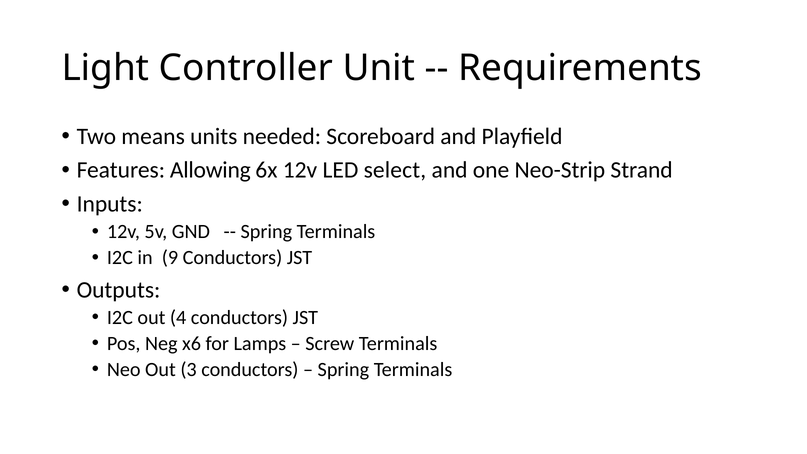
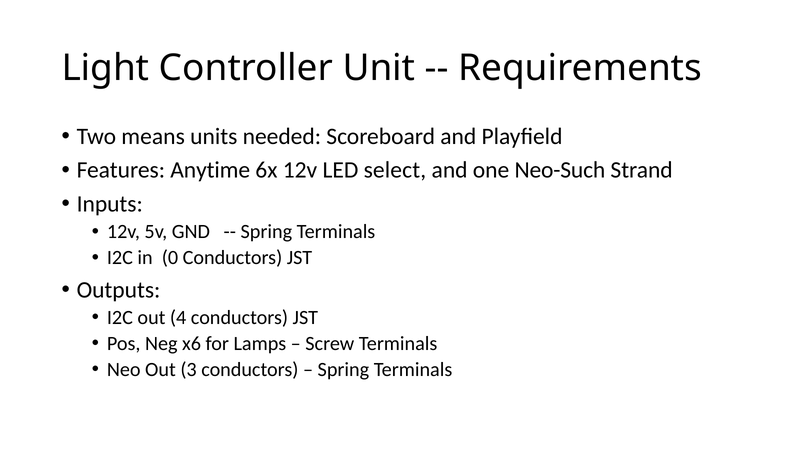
Allowing: Allowing -> Anytime (210, 170)
Neo-Strip: Neo-Strip -> Neo-Such (560, 170)
9: 9 -> 0 (170, 258)
